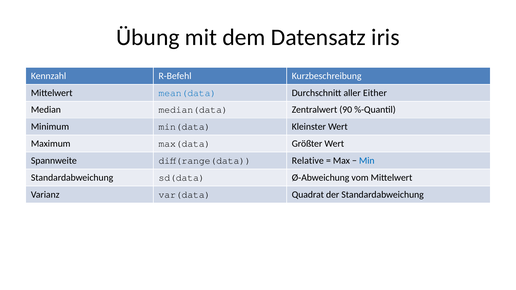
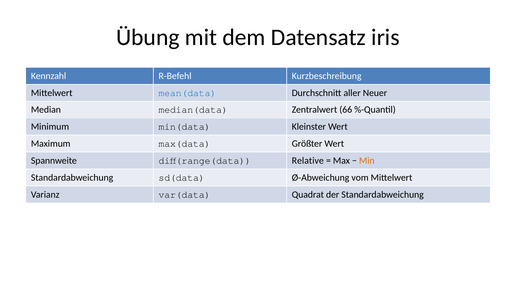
Either: Either -> Neuer (375, 93)
90: 90 -> 66 (346, 110)
Min colour: blue -> orange (367, 161)
